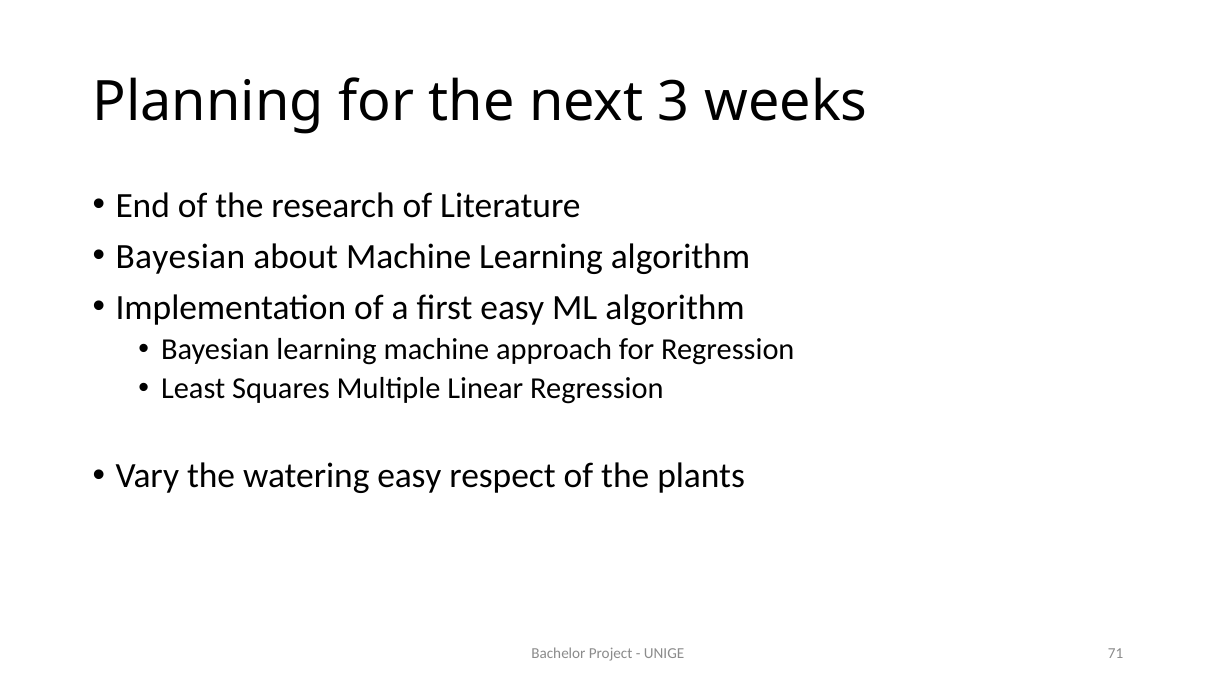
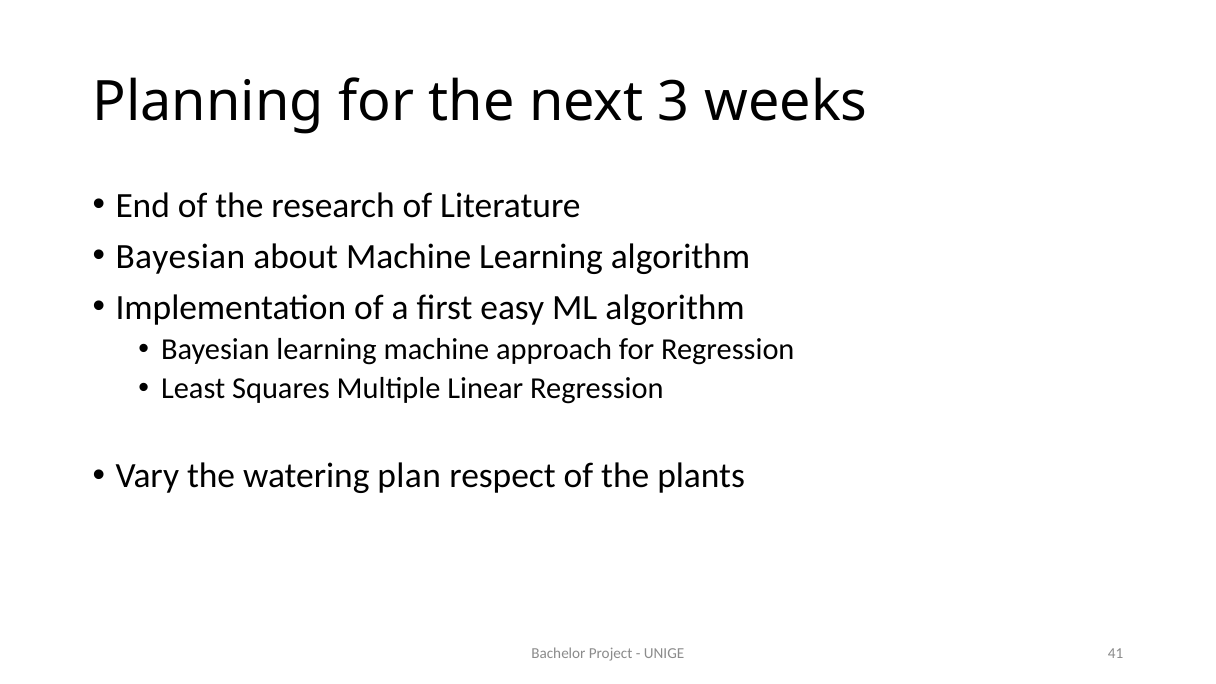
watering easy: easy -> plan (409, 476)
71: 71 -> 41 (1116, 653)
